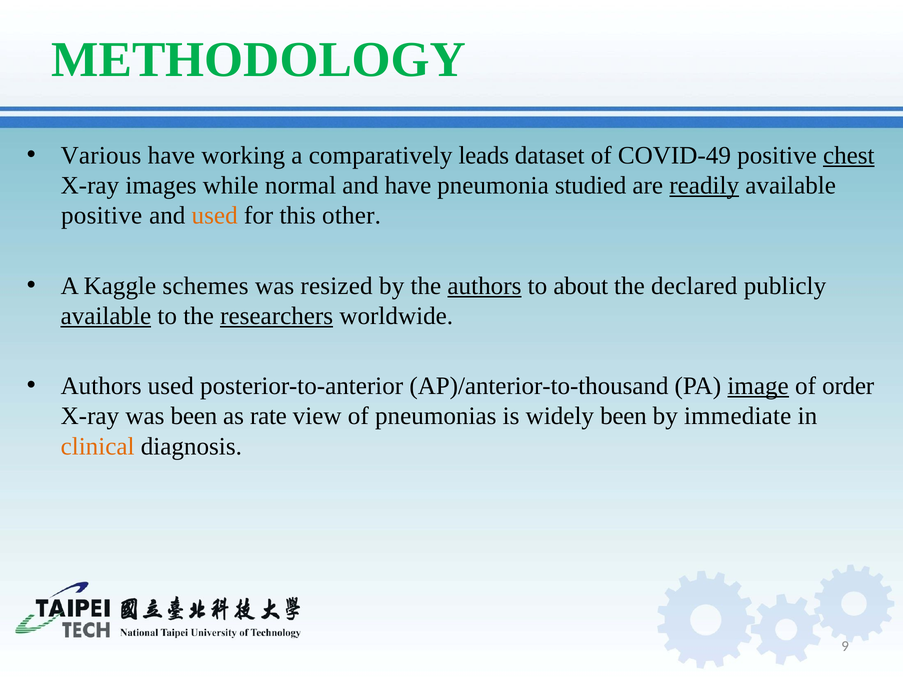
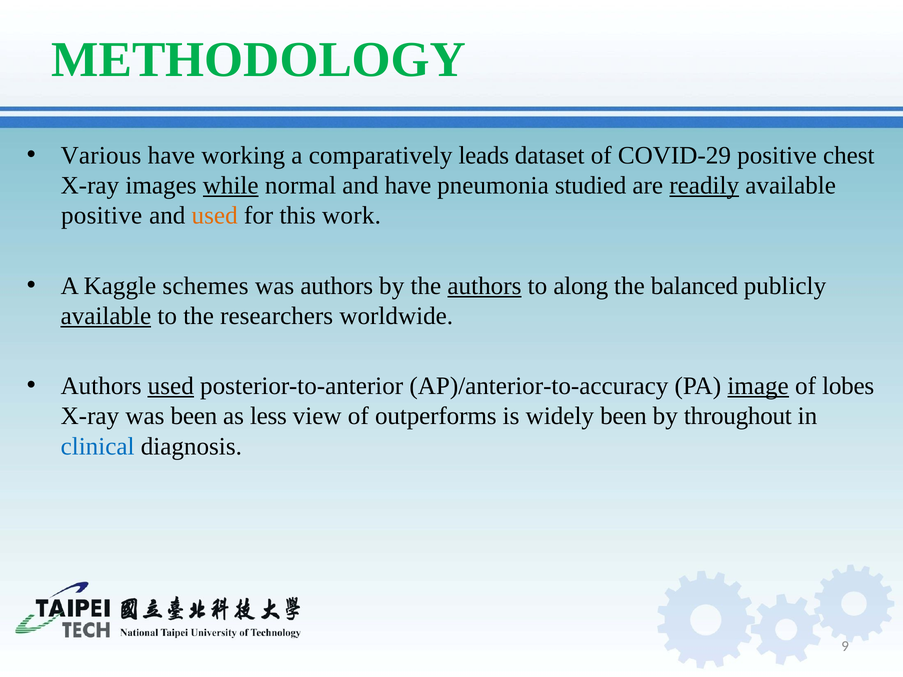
COVID-49: COVID-49 -> COVID-29 (674, 155)
chest underline: present -> none (849, 155)
while underline: none -> present (231, 185)
other: other -> work (352, 216)
was resized: resized -> authors (337, 286)
about: about -> along (581, 286)
declared: declared -> balanced (694, 286)
researchers underline: present -> none (277, 316)
used underline: none -> present (171, 386)
AP)/anterior-to-thousand: AP)/anterior-to-thousand -> AP)/anterior-to-accuracy (539, 386)
order: order -> lobes (848, 386)
rate: rate -> less (268, 416)
pneumonias: pneumonias -> outperforms (436, 416)
immediate: immediate -> throughout (738, 416)
clinical colour: orange -> blue (98, 446)
